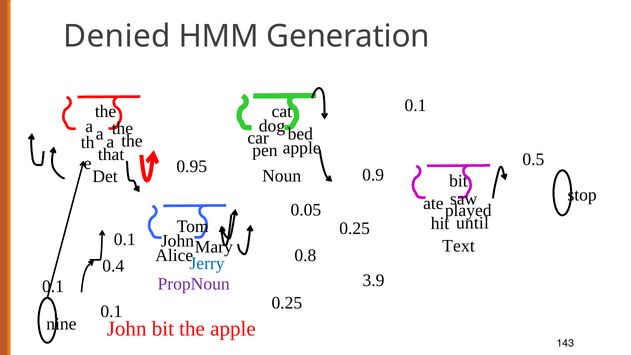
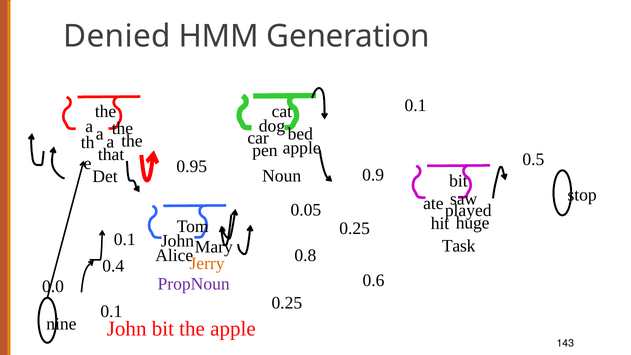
until: until -> huge (473, 223)
Text: Text -> Task (459, 246)
Jerry colour: blue -> orange (207, 263)
3.9: 3.9 -> 0.6 (373, 280)
0.1: 0.1 -> 0.0 (53, 286)
